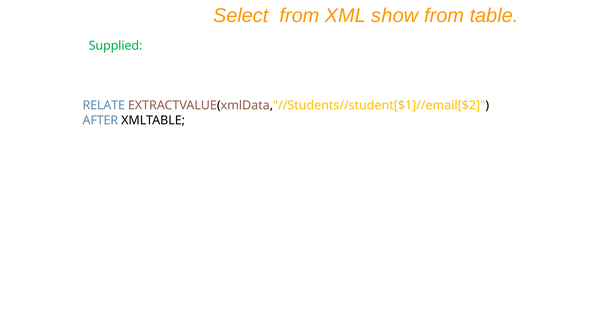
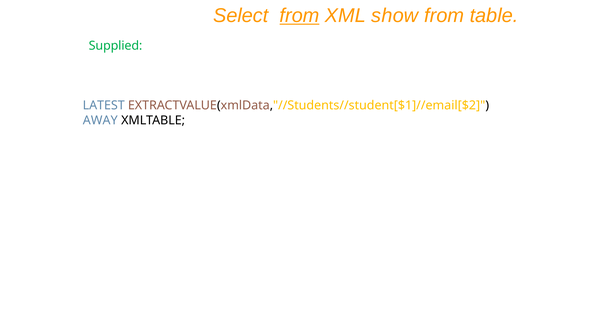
from underline: none -> present (300, 16)
RELATE: RELATE -> LATEST (104, 105)
AFTER: AFTER -> AWAY (100, 120)
